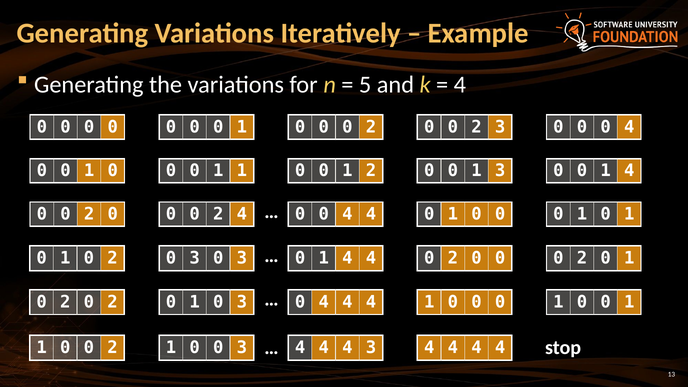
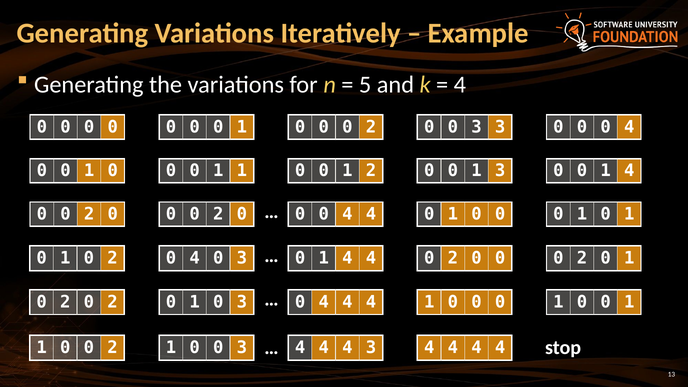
2 0 0 2: 2 -> 3 (476, 127)
4: 4 -> 0 (242, 214)
3: 3 -> 4 (195, 258)
